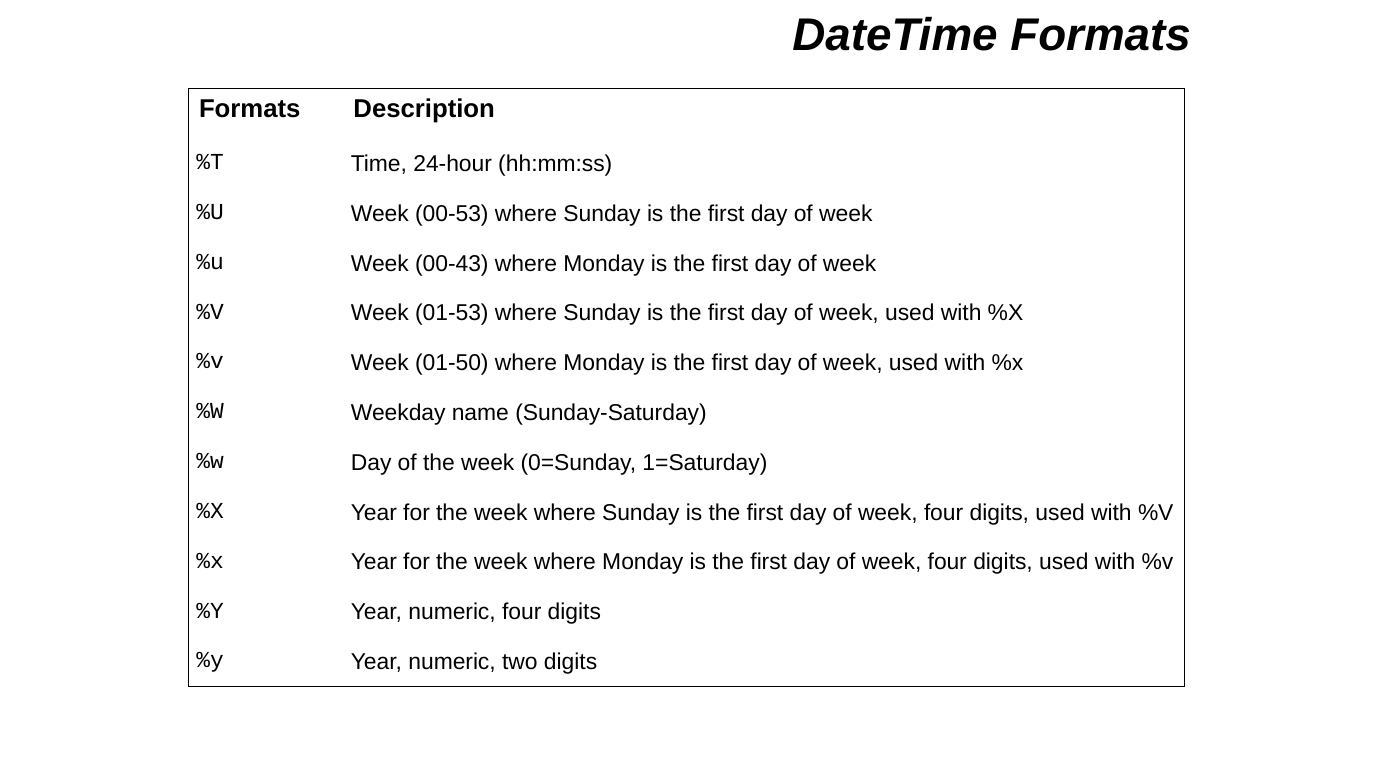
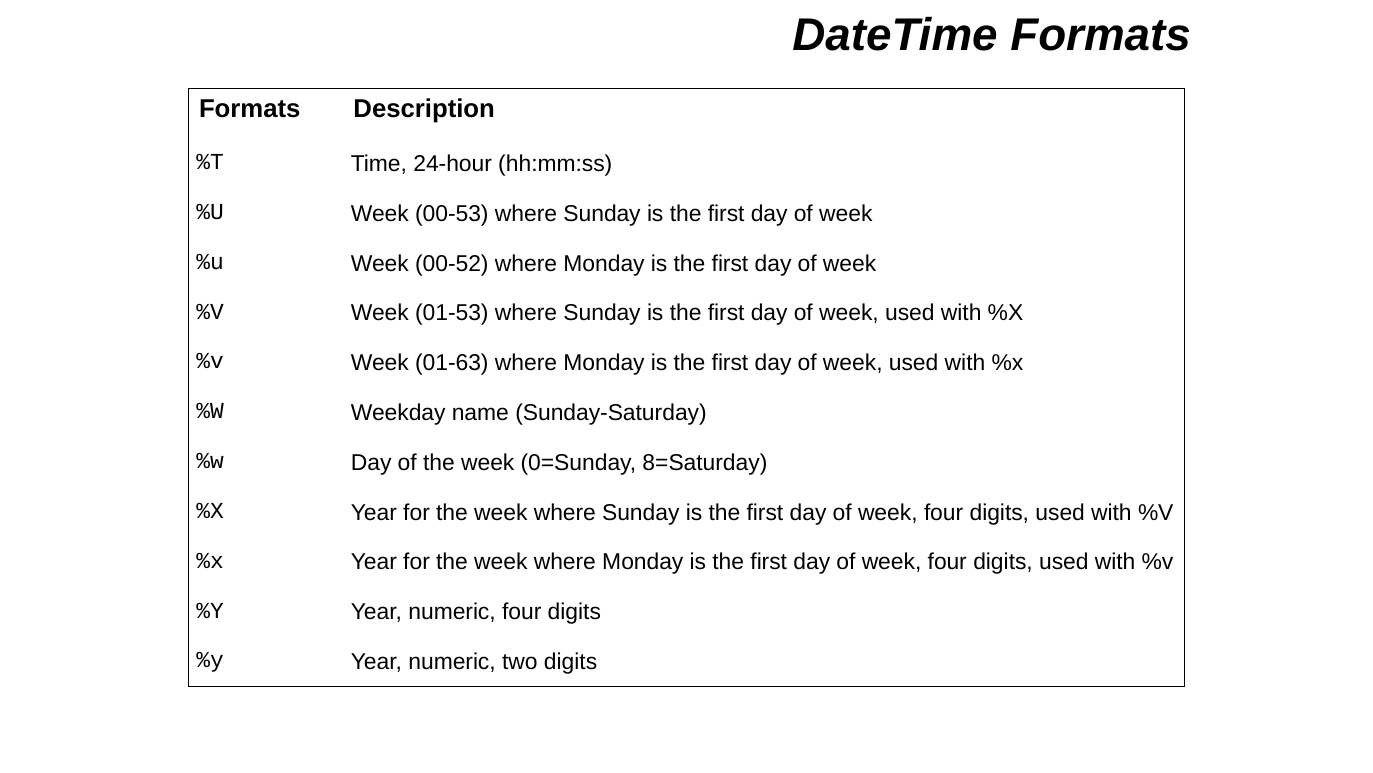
00-43: 00-43 -> 00-52 (452, 263)
01-50: 01-50 -> 01-63 (452, 363)
1=Saturday: 1=Saturday -> 8=Saturday (705, 462)
